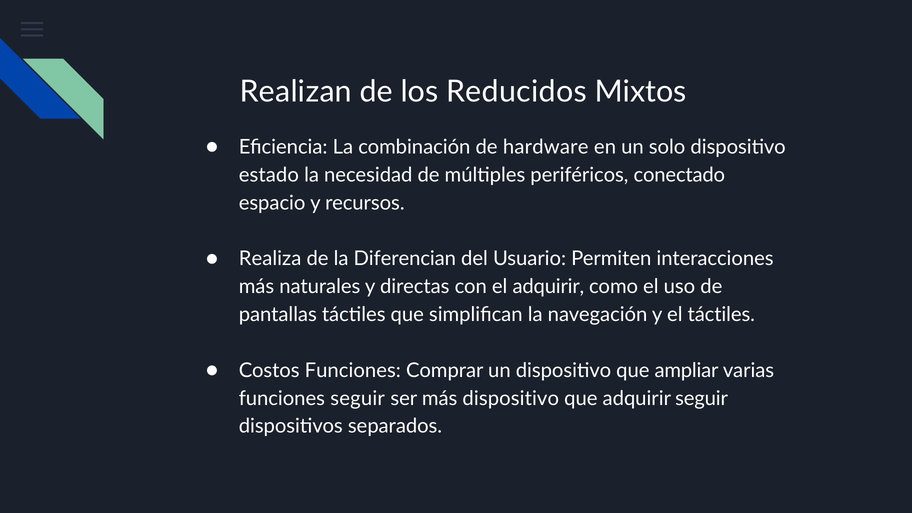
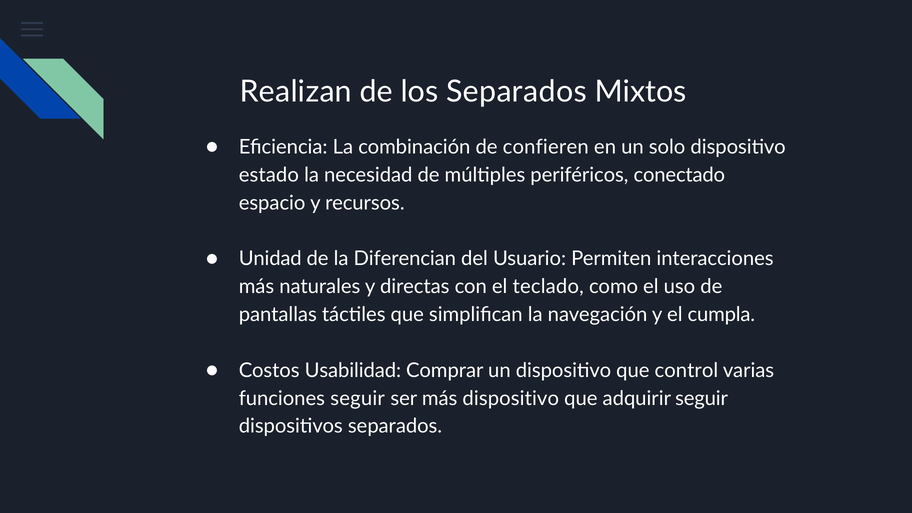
los Reducidos: Reducidos -> Separados (516, 92)
hardware: hardware -> confieren (546, 147)
Realiza: Realiza -> Unidad (270, 259)
el adquirir: adquirir -> teclado (548, 287)
el táctiles: táctiles -> cumpla (721, 315)
Costos Funciones: Funciones -> Usabilidad (353, 370)
ampliar: ampliar -> control (686, 370)
